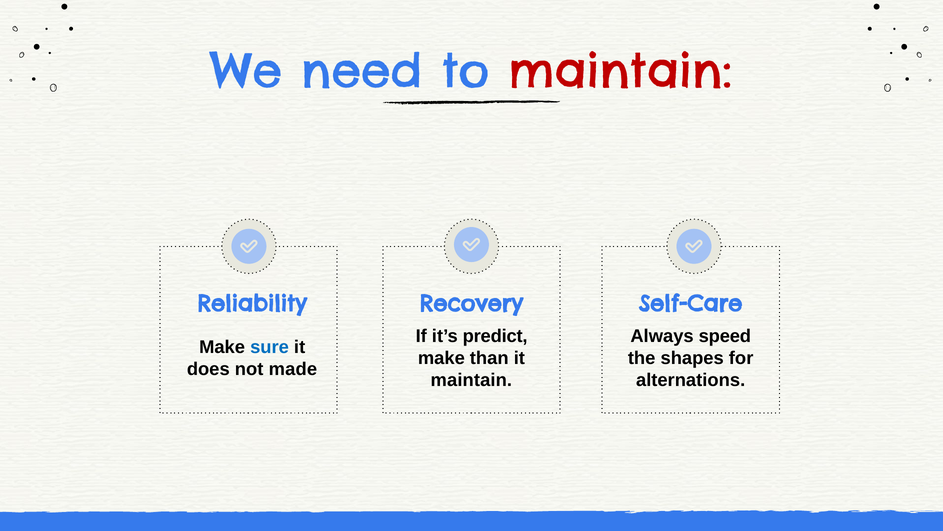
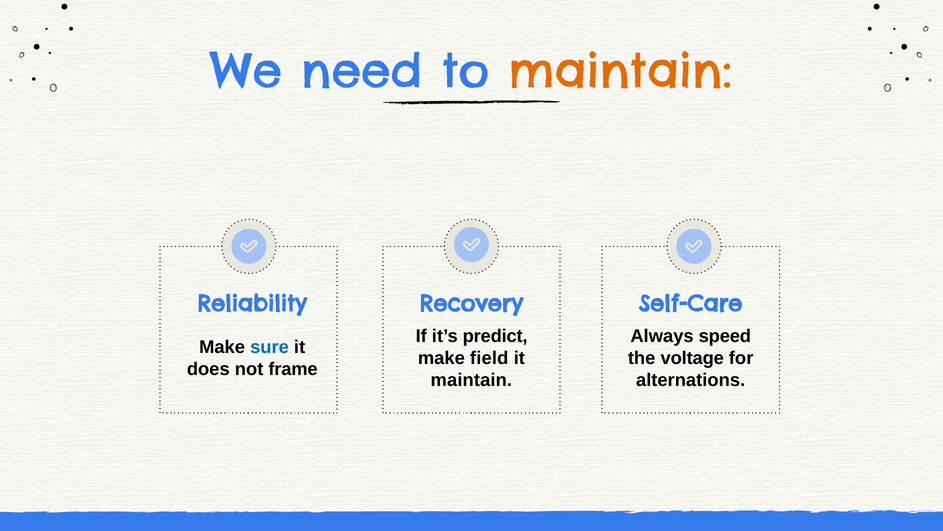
maintain colour: red -> orange (620, 72)
than: than -> field (489, 358)
shapes: shapes -> voltage (692, 358)
made: made -> frame (293, 369)
